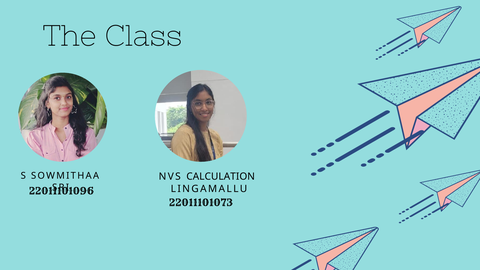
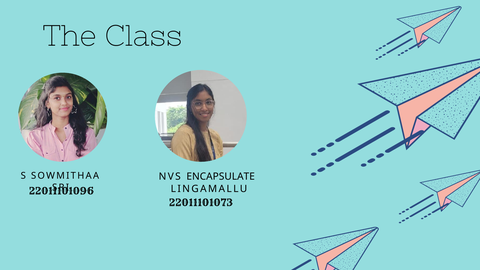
CALCULATION: CALCULATION -> ENCAPSULATE (221, 176)
